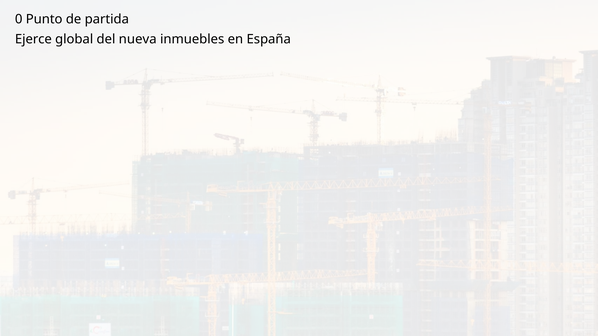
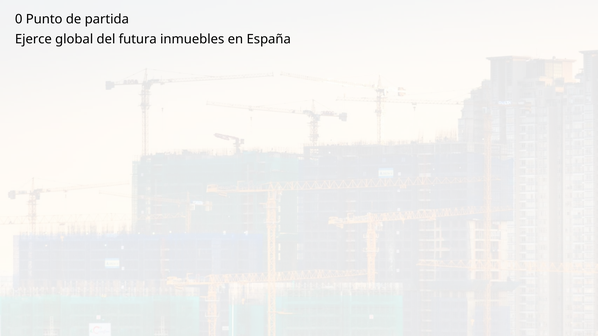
nueva: nueva -> futura (138, 39)
